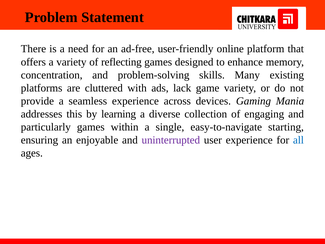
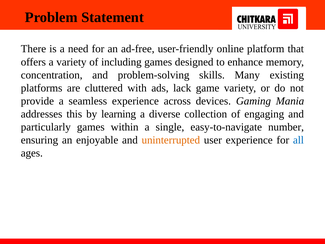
reflecting: reflecting -> including (121, 62)
starting: starting -> number (286, 127)
uninterrupted colour: purple -> orange (171, 140)
